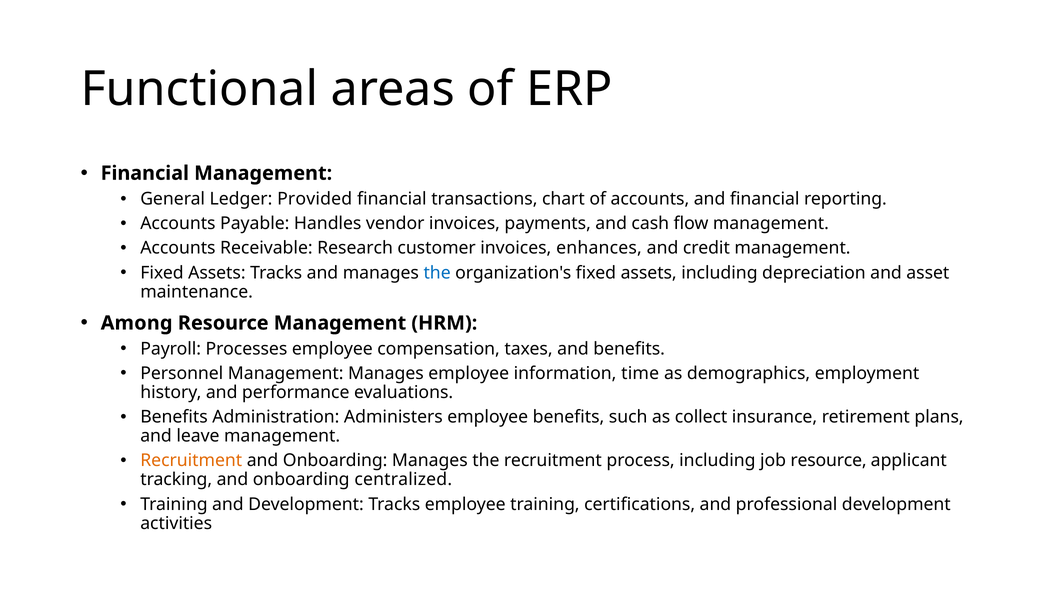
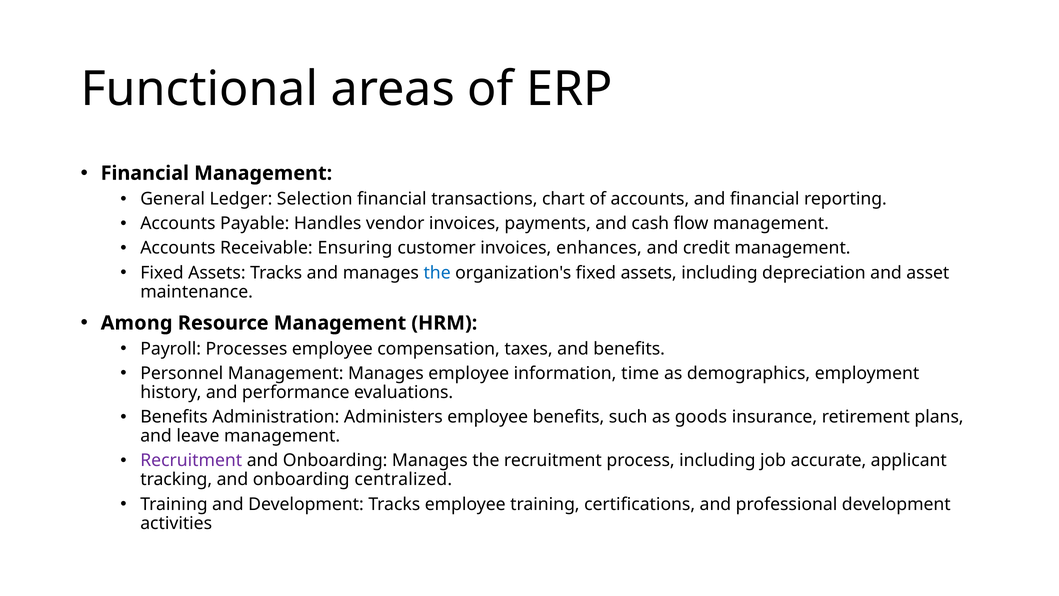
Provided: Provided -> Selection (315, 199)
Research: Research -> Ensuring (355, 248)
collect: collect -> goods (701, 417)
Recruitment colour: orange -> purple (191, 460)
job resource: resource -> accurate (828, 460)
